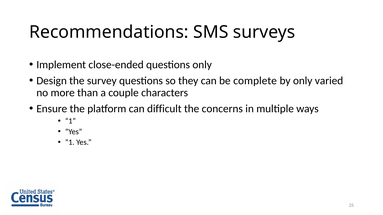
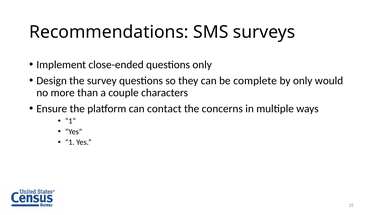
varied: varied -> would (329, 81)
difficult: difficult -> contact (164, 109)
